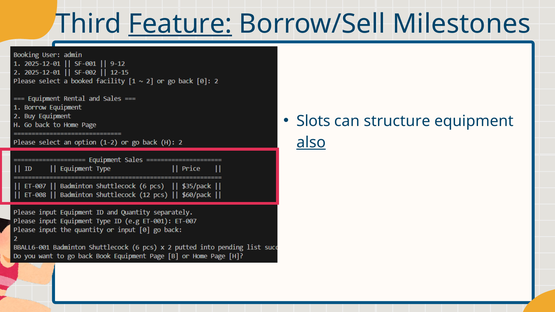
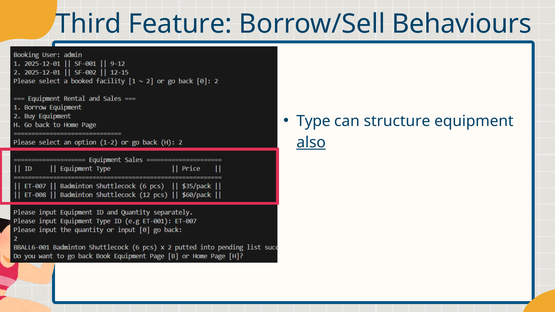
Feature underline: present -> none (180, 24)
Milestones: Milestones -> Behaviours (462, 24)
Slots: Slots -> Type (313, 121)
